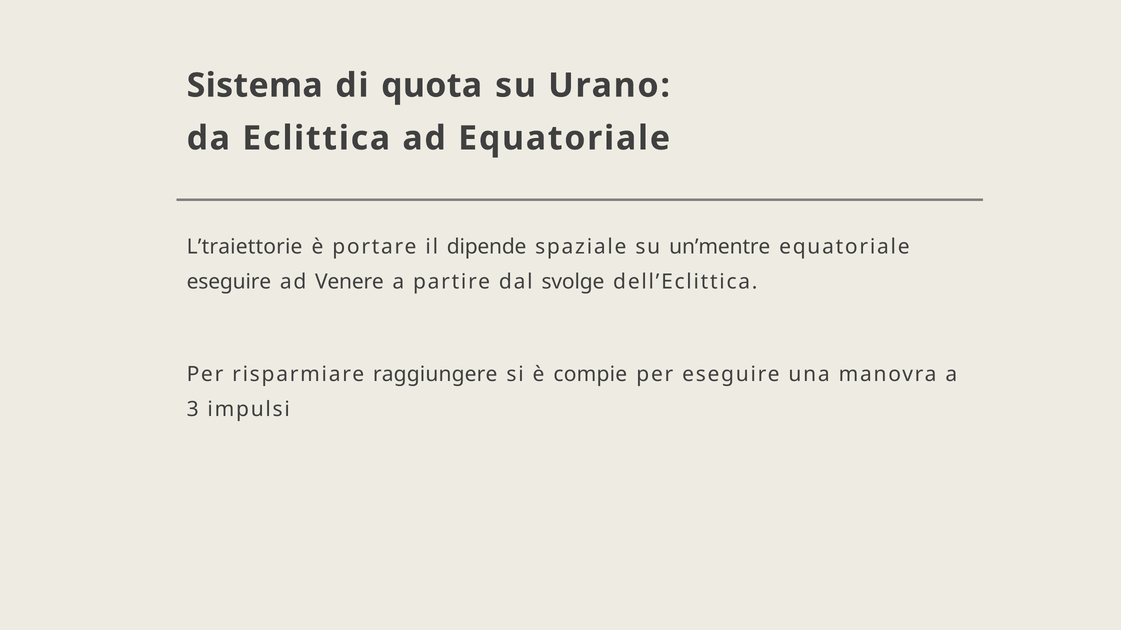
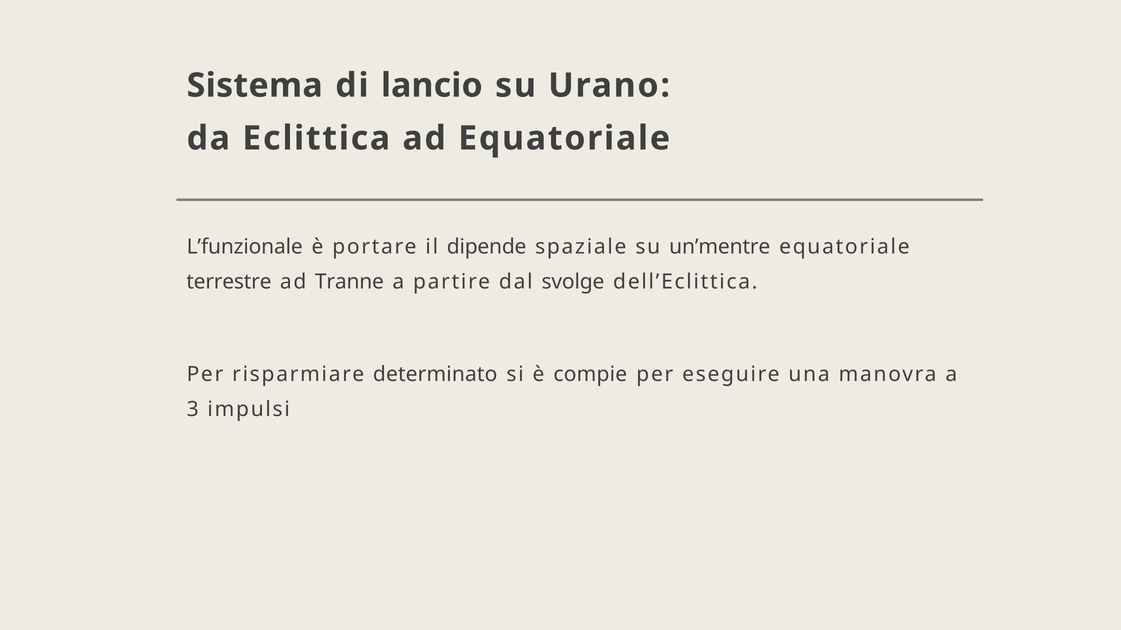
quota: quota -> lancio (432, 86)
L’traiettorie: L’traiettorie -> L’funzionale (245, 247)
eseguire: eseguire -> terrestre (229, 282)
Venere: Venere -> Tranne (349, 282)
raggiungere: raggiungere -> determinato (435, 374)
